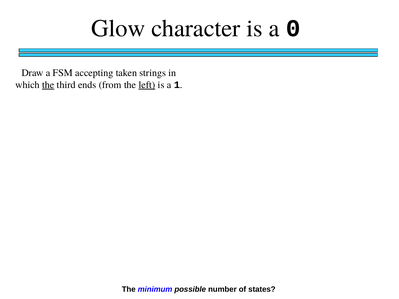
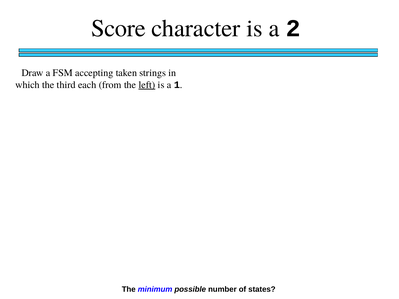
Glow: Glow -> Score (118, 28)
0: 0 -> 2 (293, 28)
the underline: present -> none (48, 85)
ends: ends -> each (87, 85)
